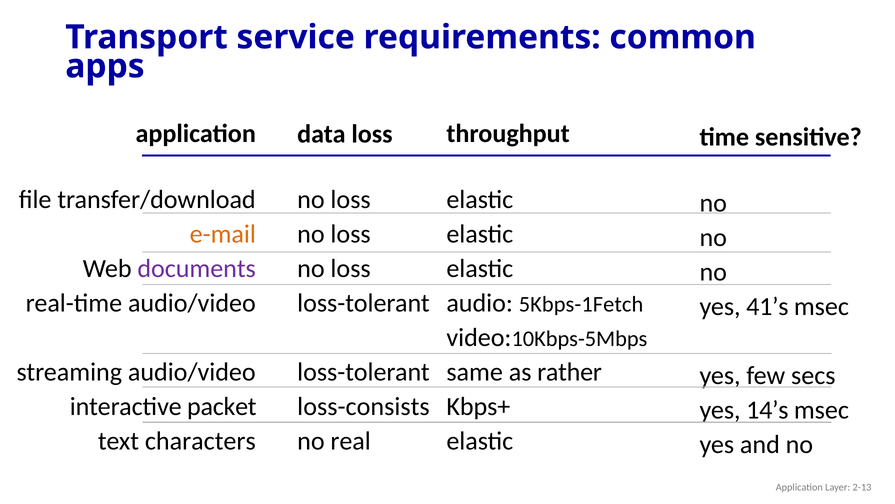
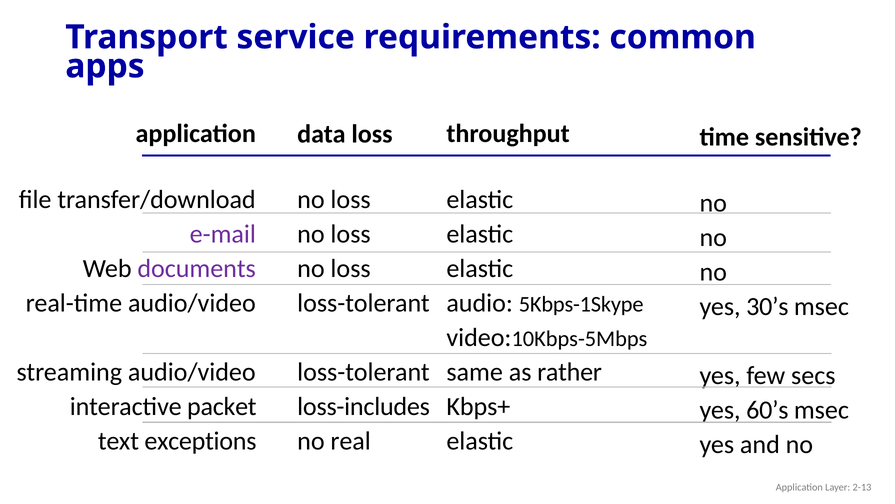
e-mail colour: orange -> purple (223, 234)
5Kbps-1Fetch: 5Kbps-1Fetch -> 5Kbps-1Skype (581, 304)
41’s: 41’s -> 30’s (767, 306)
loss-consists: loss-consists -> loss-includes (364, 406)
14’s: 14’s -> 60’s (767, 410)
characters: characters -> exceptions (200, 441)
